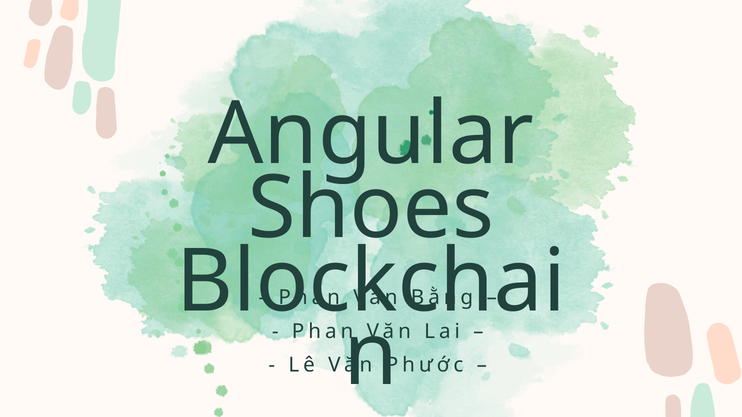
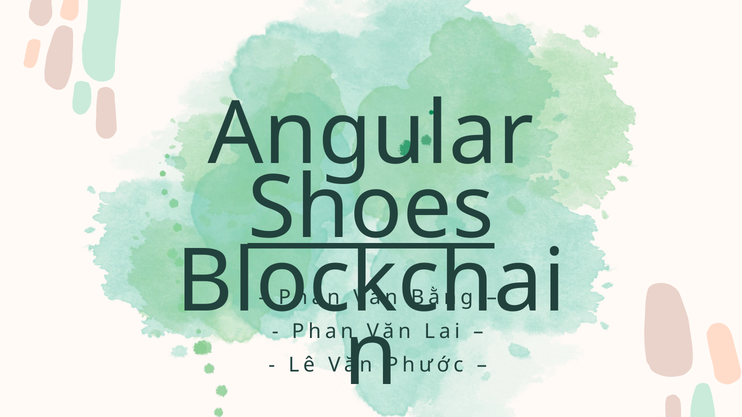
Shoes underline: none -> present (371, 208)
